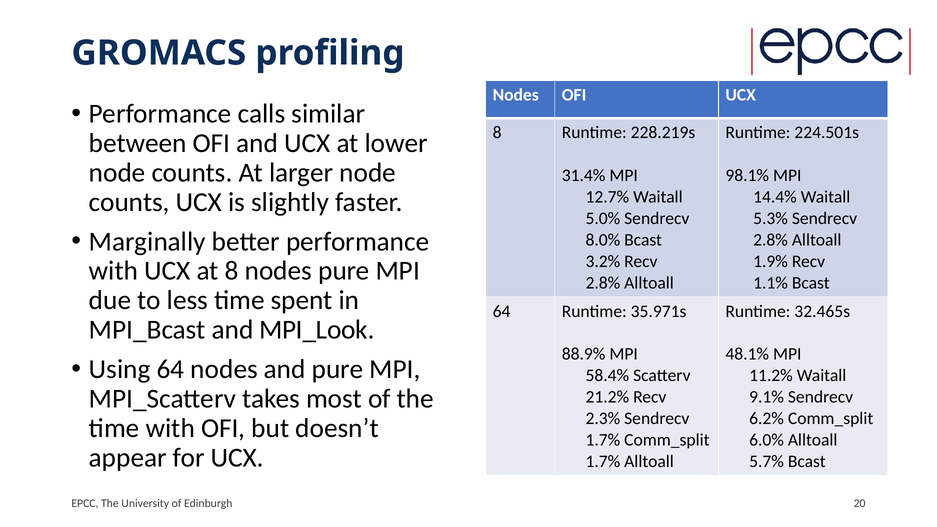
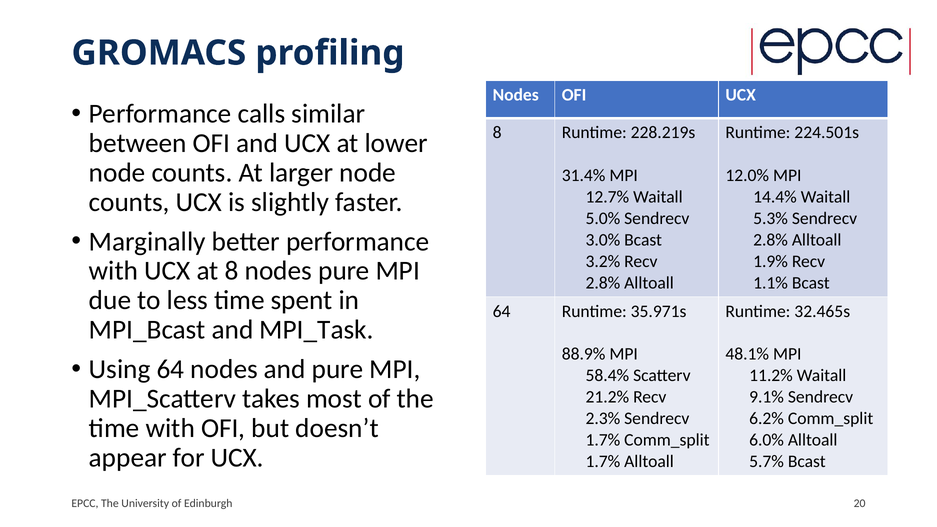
98.1%: 98.1% -> 12.0% (747, 176)
8.0%: 8.0% -> 3.0% (603, 240)
MPI_Look: MPI_Look -> MPI_Task (317, 330)
